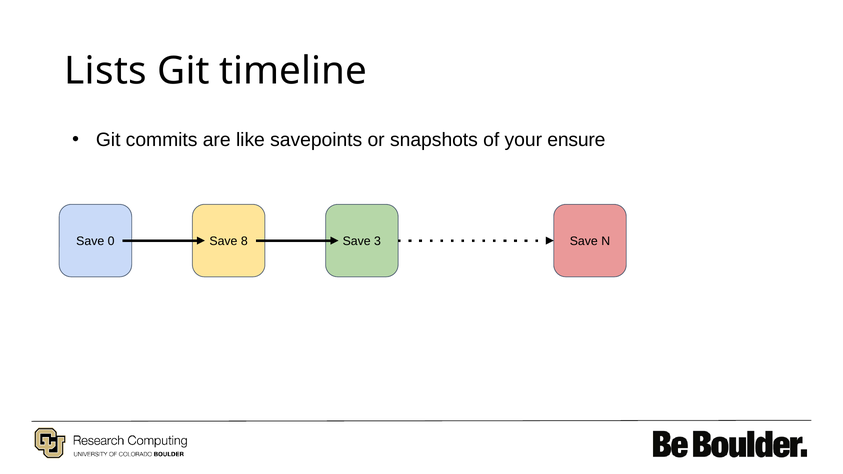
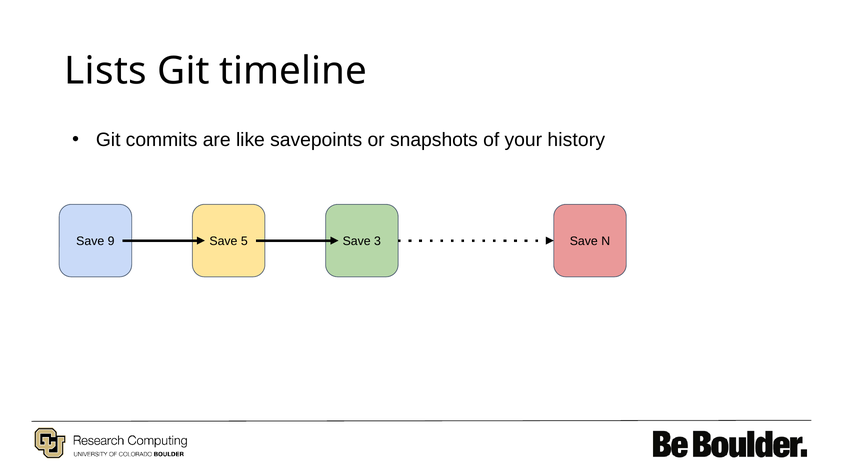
ensure: ensure -> history (576, 140)
0: 0 -> 9 (111, 242)
8: 8 -> 5 (244, 242)
